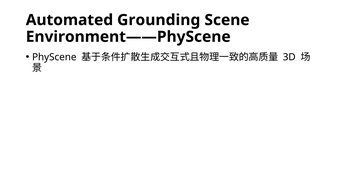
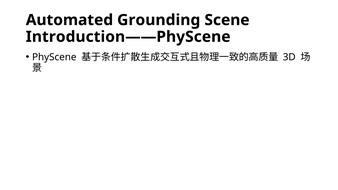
Environment——PhyScene: Environment——PhyScene -> Introduction——PhyScene (128, 37)
